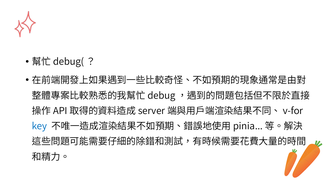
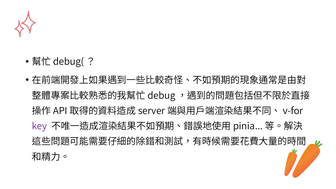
key colour: blue -> purple (39, 126)
